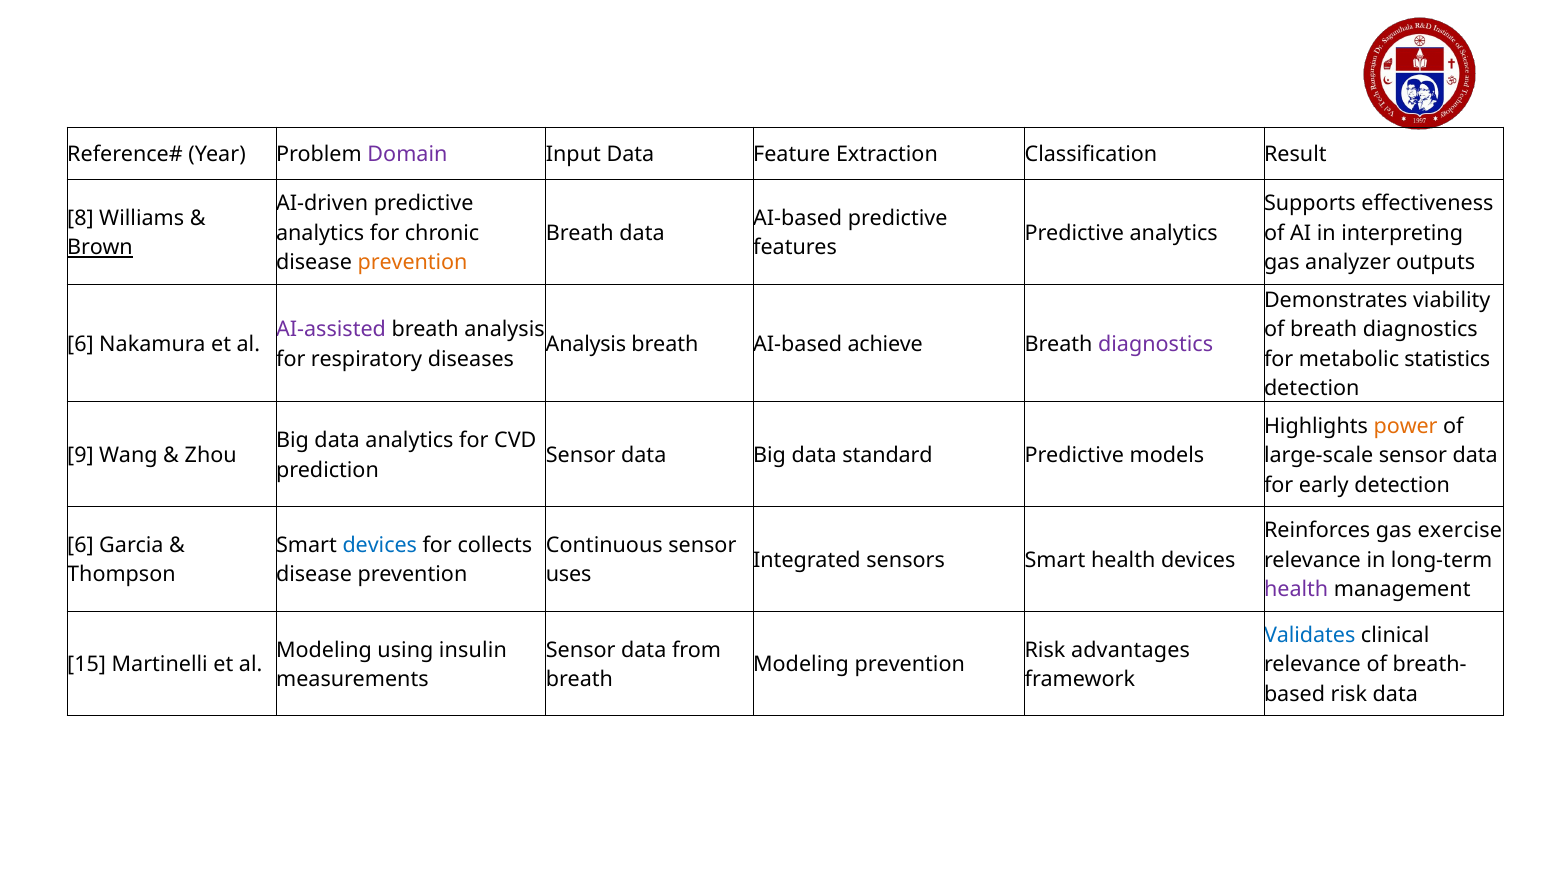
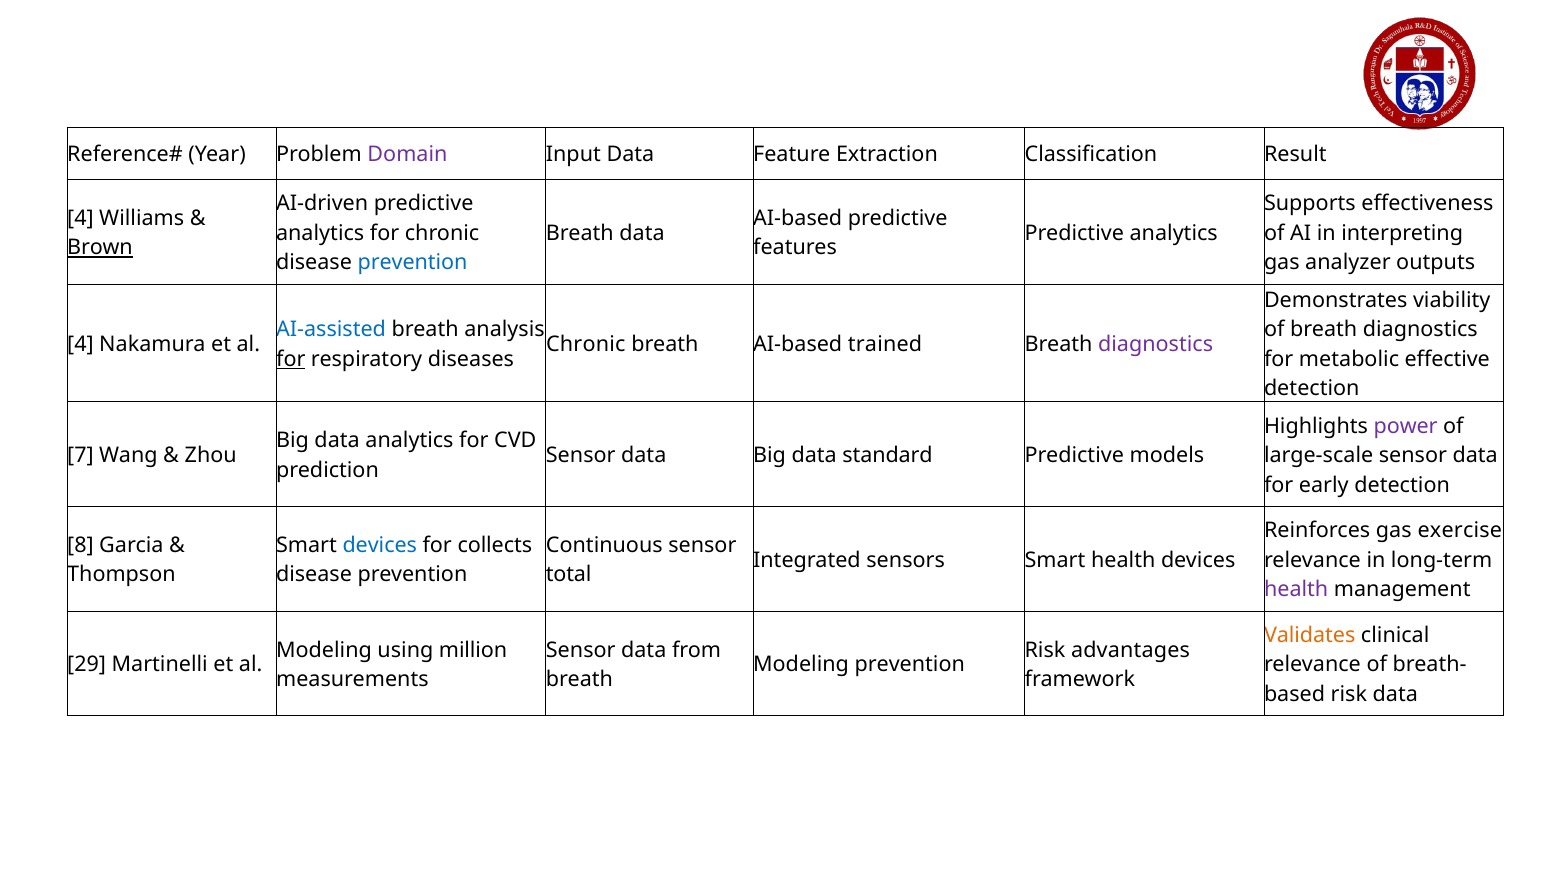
8: 8 -> 4 (80, 218)
prevention colour: orange -> blue (413, 263)
AI-assisted colour: purple -> blue (331, 330)
6: 6 -> 4 (80, 344)
Analysis: Analysis -> Chronic (586, 344)
achieve: achieve -> trained (885, 344)
for underline: none -> present (291, 359)
statistics: statistics -> effective (1447, 359)
power colour: orange -> purple (1406, 426)
9: 9 -> 7 (80, 456)
6: 6 -> 8 (80, 546)
uses: uses -> total (569, 575)
Validates colour: blue -> orange (1310, 636)
insulin: insulin -> million (473, 650)
15: 15 -> 29 (87, 665)
